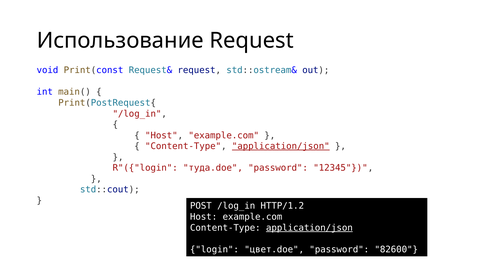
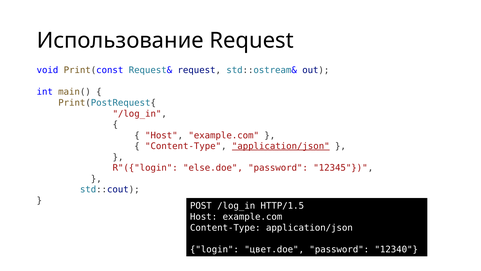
туда.doe: туда.doe -> else.doe (213, 168)
HTTP/1.2: HTTP/1.2 -> HTTP/1.5 (282, 206)
application/json underline: present -> none (309, 227)
82600: 82600 -> 12340 (396, 249)
